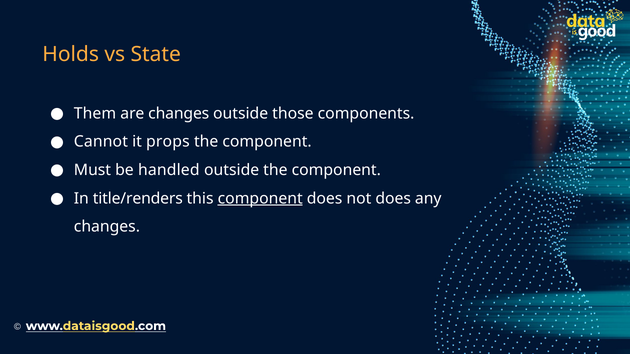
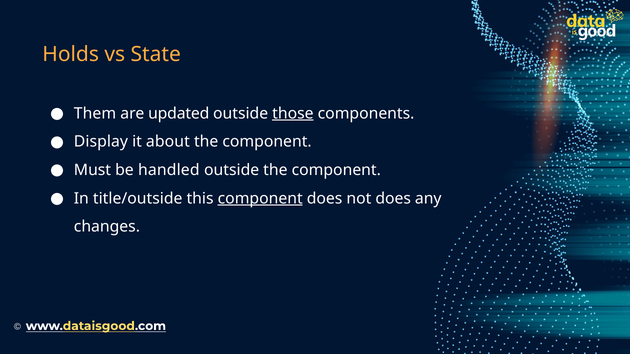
are changes: changes -> updated (179, 114)
those underline: none -> present (293, 114)
Cannot: Cannot -> Display (101, 142)
props: props -> about (168, 142)
title/renders: title/renders -> title/outside (138, 199)
